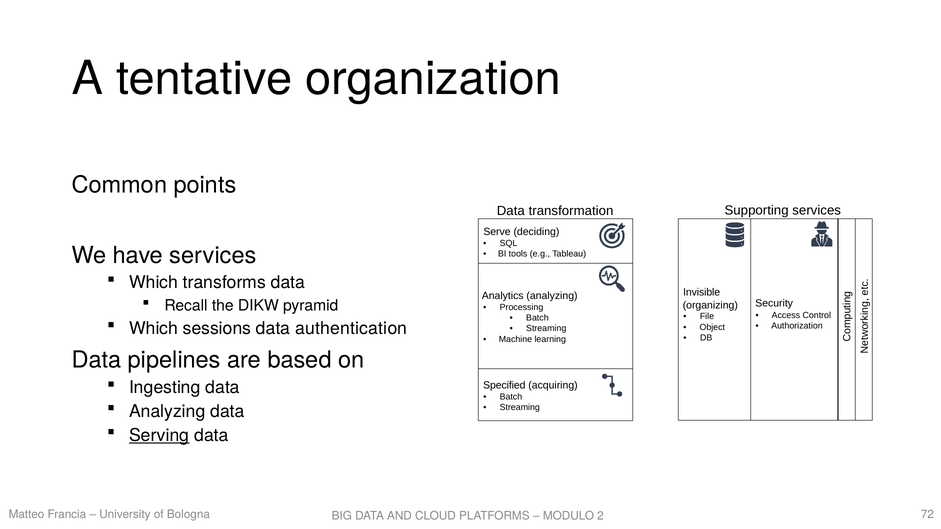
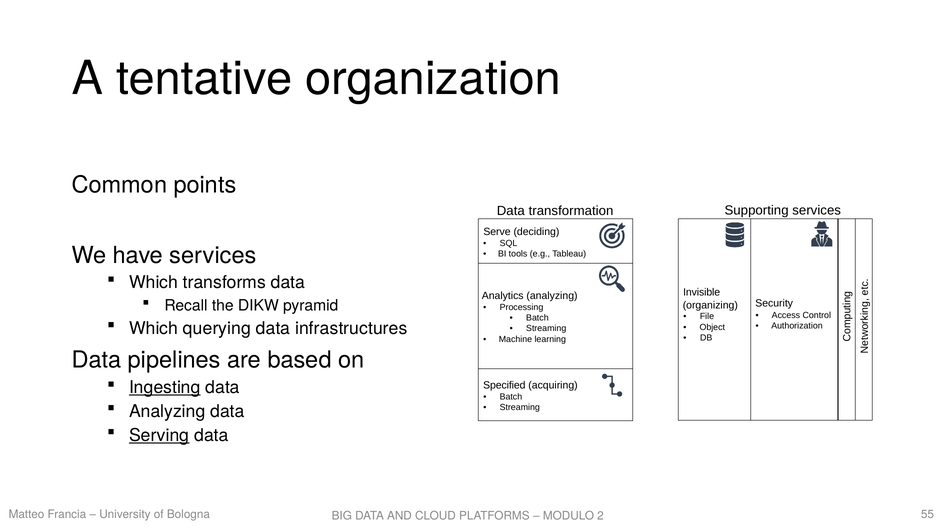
sessions: sessions -> querying (217, 328)
authentication: authentication -> infrastructures (351, 328)
Ingesting underline: none -> present (165, 388)
72: 72 -> 55 (927, 515)
